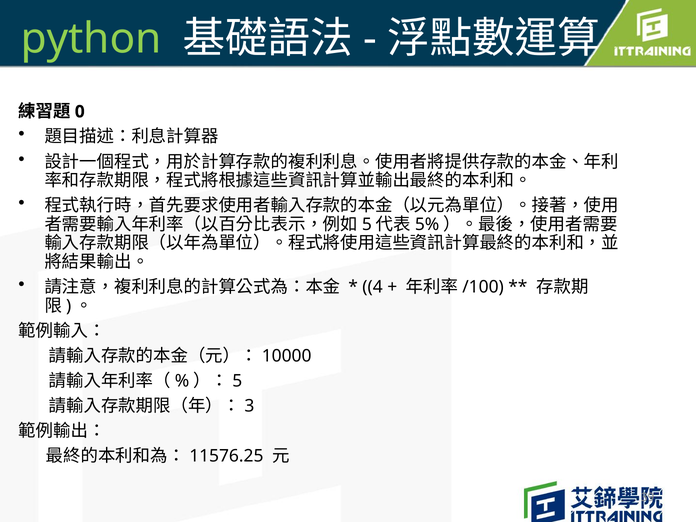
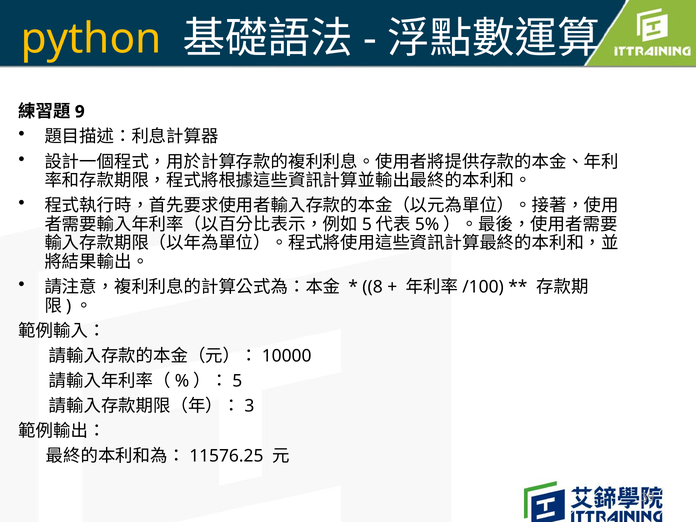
python colour: light green -> yellow (91, 39)
0: 0 -> 9 (80, 112)
4: 4 -> 8 (373, 287)
